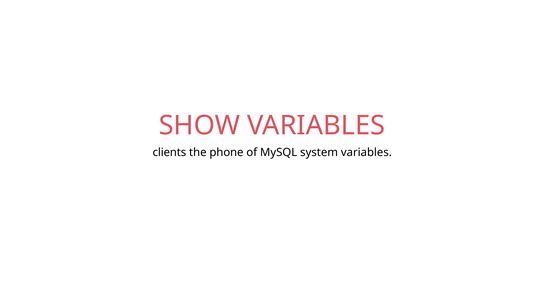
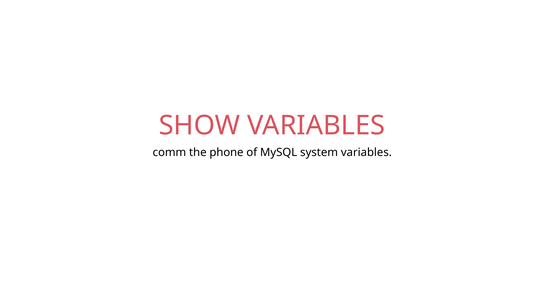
clients: clients -> comm (169, 152)
